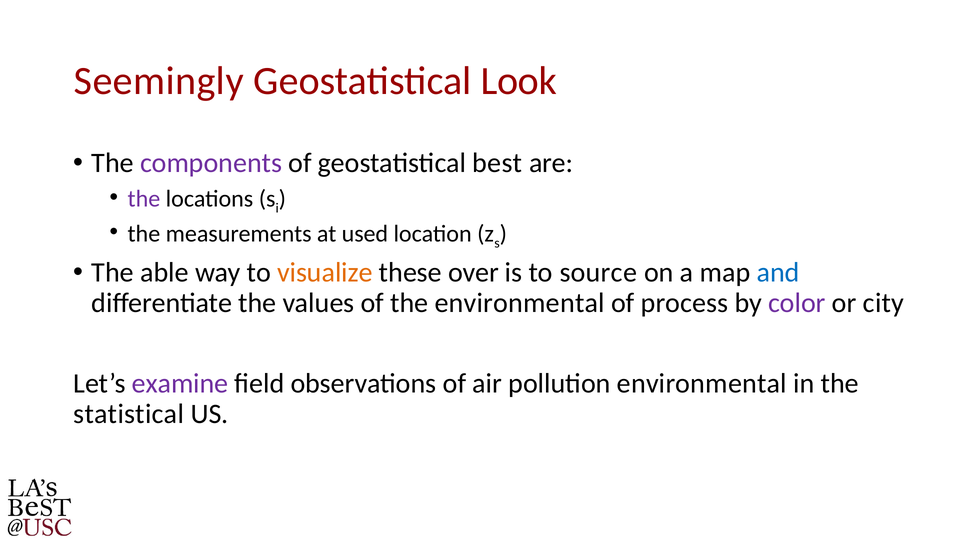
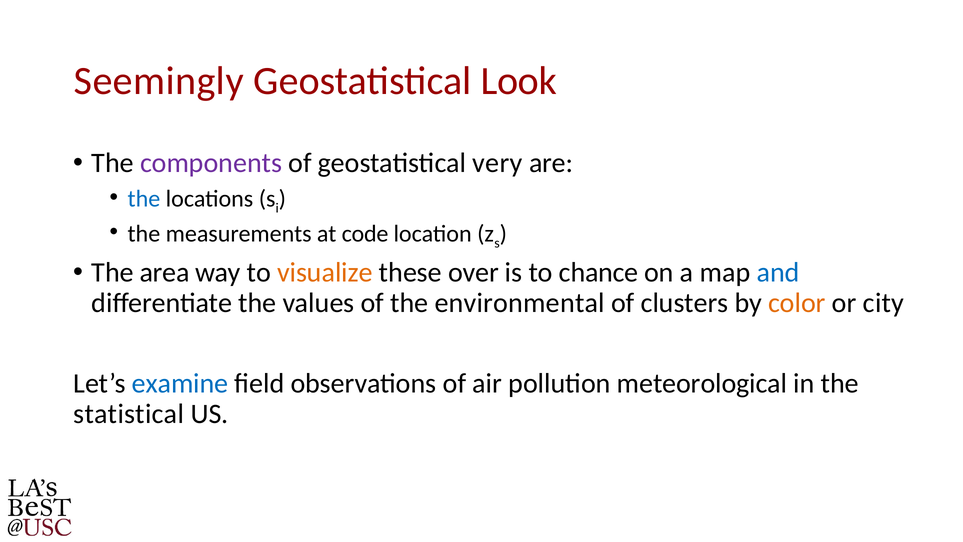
best: best -> very (497, 163)
the colour: purple -> blue (144, 199)
used: used -> code (365, 233)
able: able -> area (165, 272)
source: source -> chance (599, 272)
process: process -> clusters (685, 303)
color colour: purple -> orange (797, 303)
examine colour: purple -> blue (180, 383)
pollution environmental: environmental -> meteorological (702, 383)
